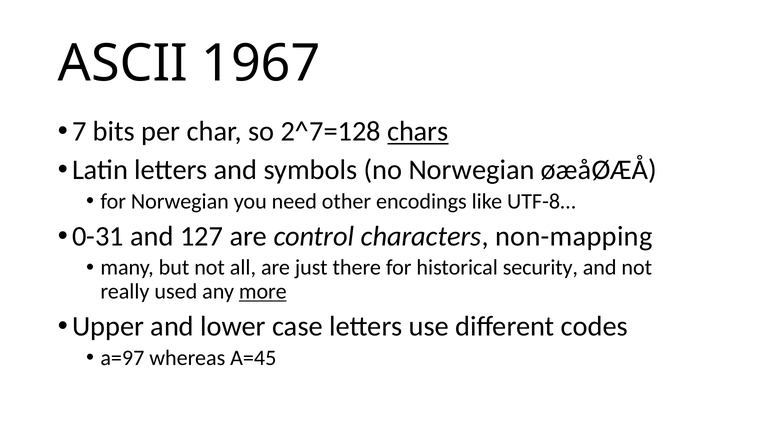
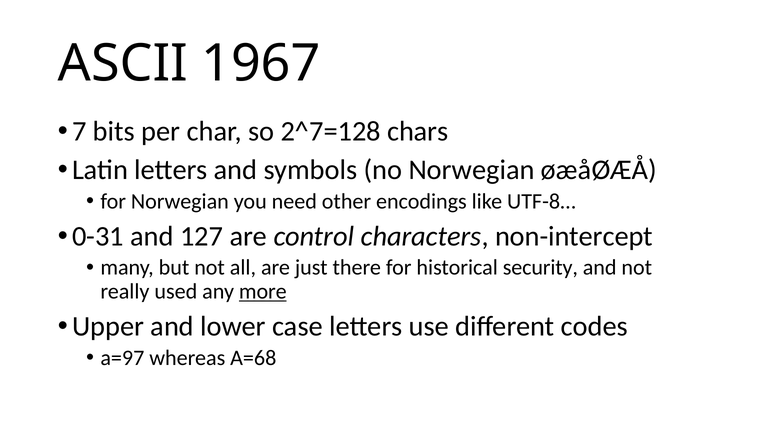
chars underline: present -> none (418, 132)
non-mapping: non-mapping -> non-intercept (574, 237)
A=45: A=45 -> A=68 (253, 358)
